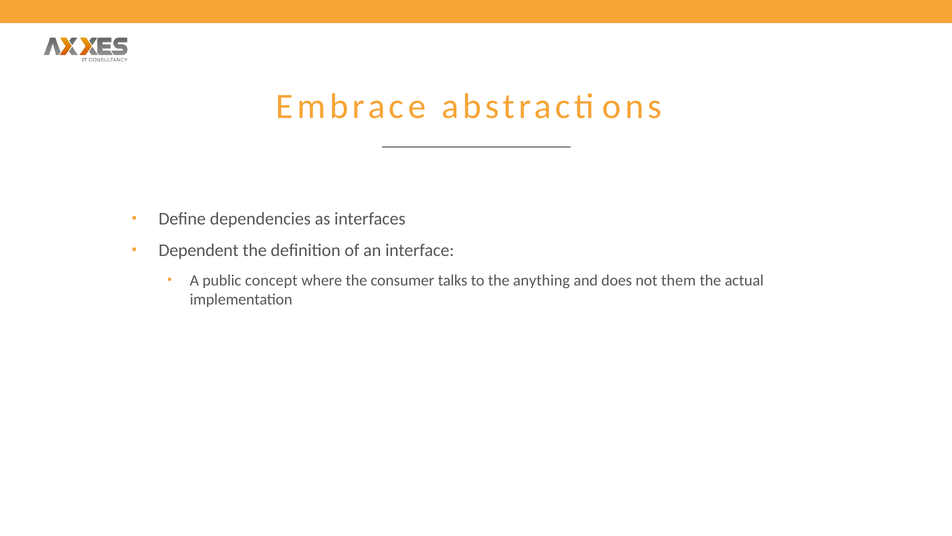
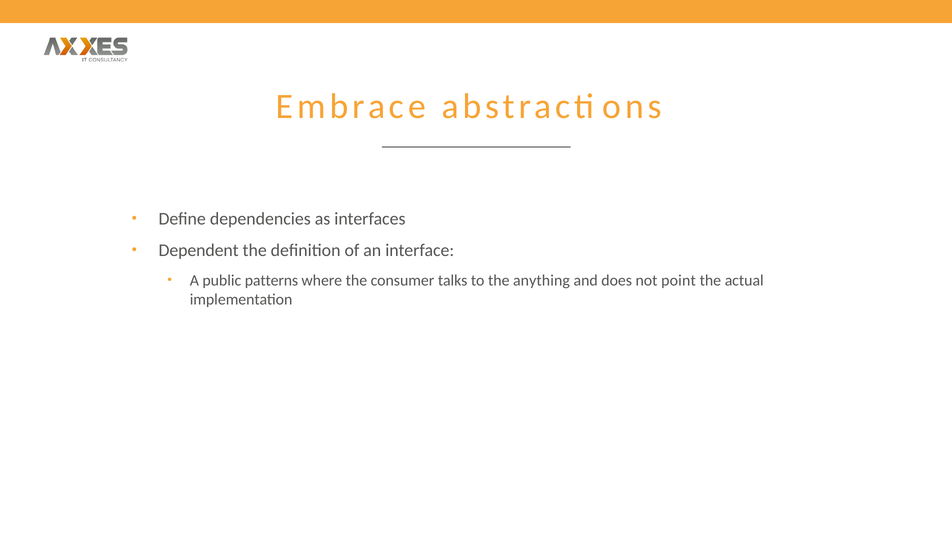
concept: concept -> patterns (271, 280)
them: them -> point (679, 280)
